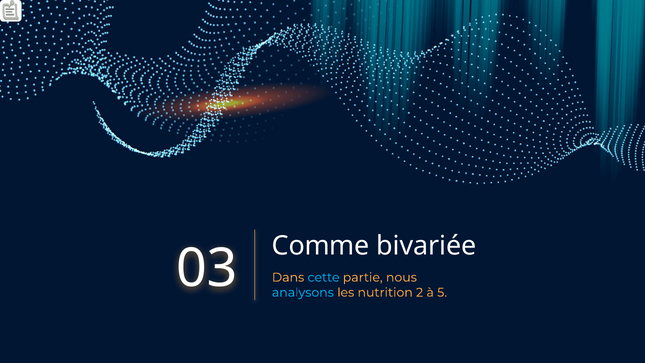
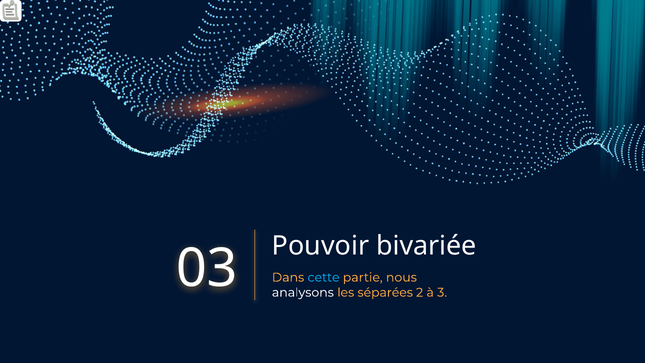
Comme: Comme -> Pouvoir (321, 246)
analysons colour: light blue -> white (303, 292)
nutrition: nutrition -> séparées (385, 292)
5: 5 -> 3 (442, 292)
